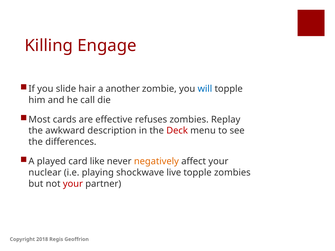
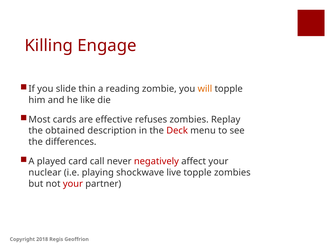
hair: hair -> thin (87, 89)
another: another -> reading (123, 89)
will colour: blue -> orange (205, 89)
call: call -> like (88, 100)
awkward: awkward -> obtained (65, 131)
like: like -> call (97, 162)
negatively colour: orange -> red (156, 162)
